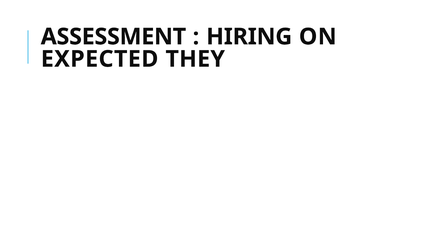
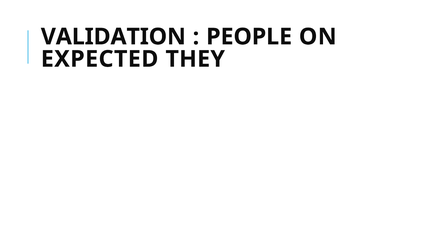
ASSESSMENT: ASSESSMENT -> VALIDATION (113, 37)
HIRING: HIRING -> PEOPLE (249, 37)
